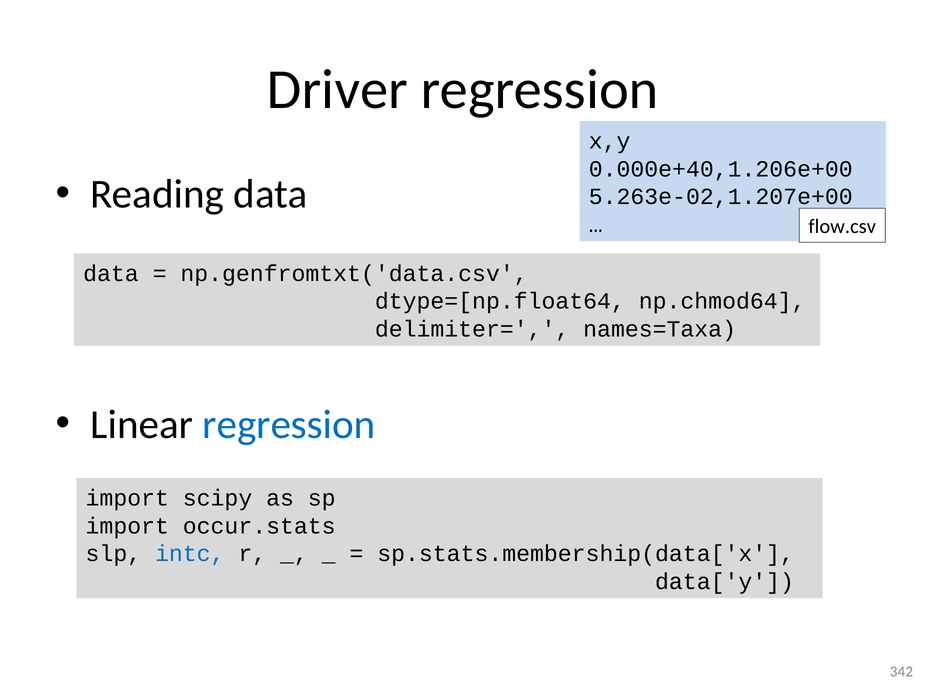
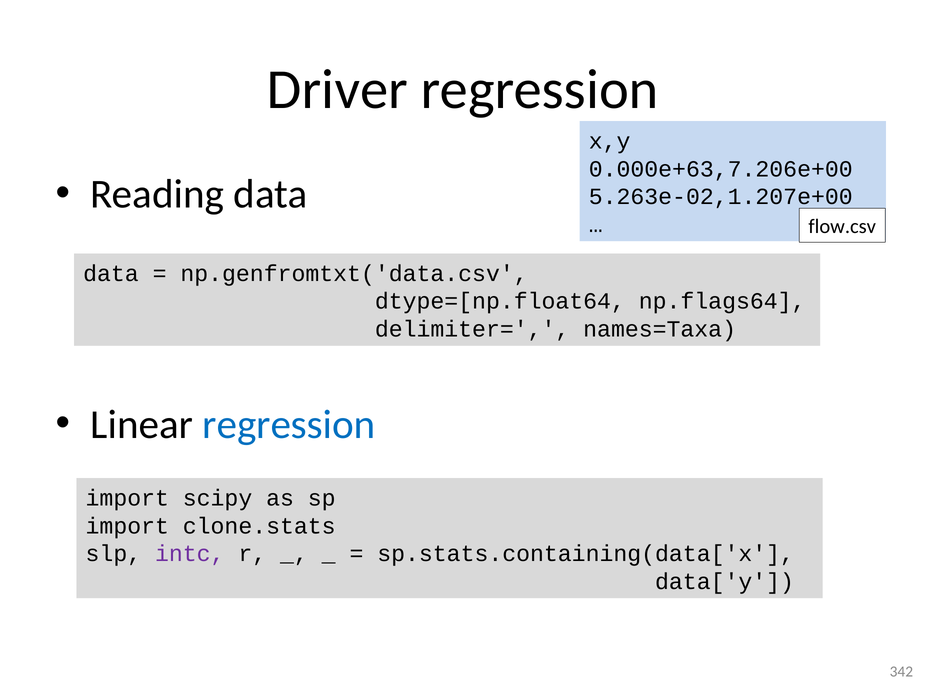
0.000e+40,1.206e+00: 0.000e+40,1.206e+00 -> 0.000e+63,7.206e+00 (721, 169)
np.chmod64: np.chmod64 -> np.flags64 (722, 302)
occur.stats: occur.stats -> clone.stats (259, 526)
intc colour: blue -> purple (190, 554)
sp.stats.membership(data['x: sp.stats.membership(data['x -> sp.stats.containing(data['x (586, 554)
